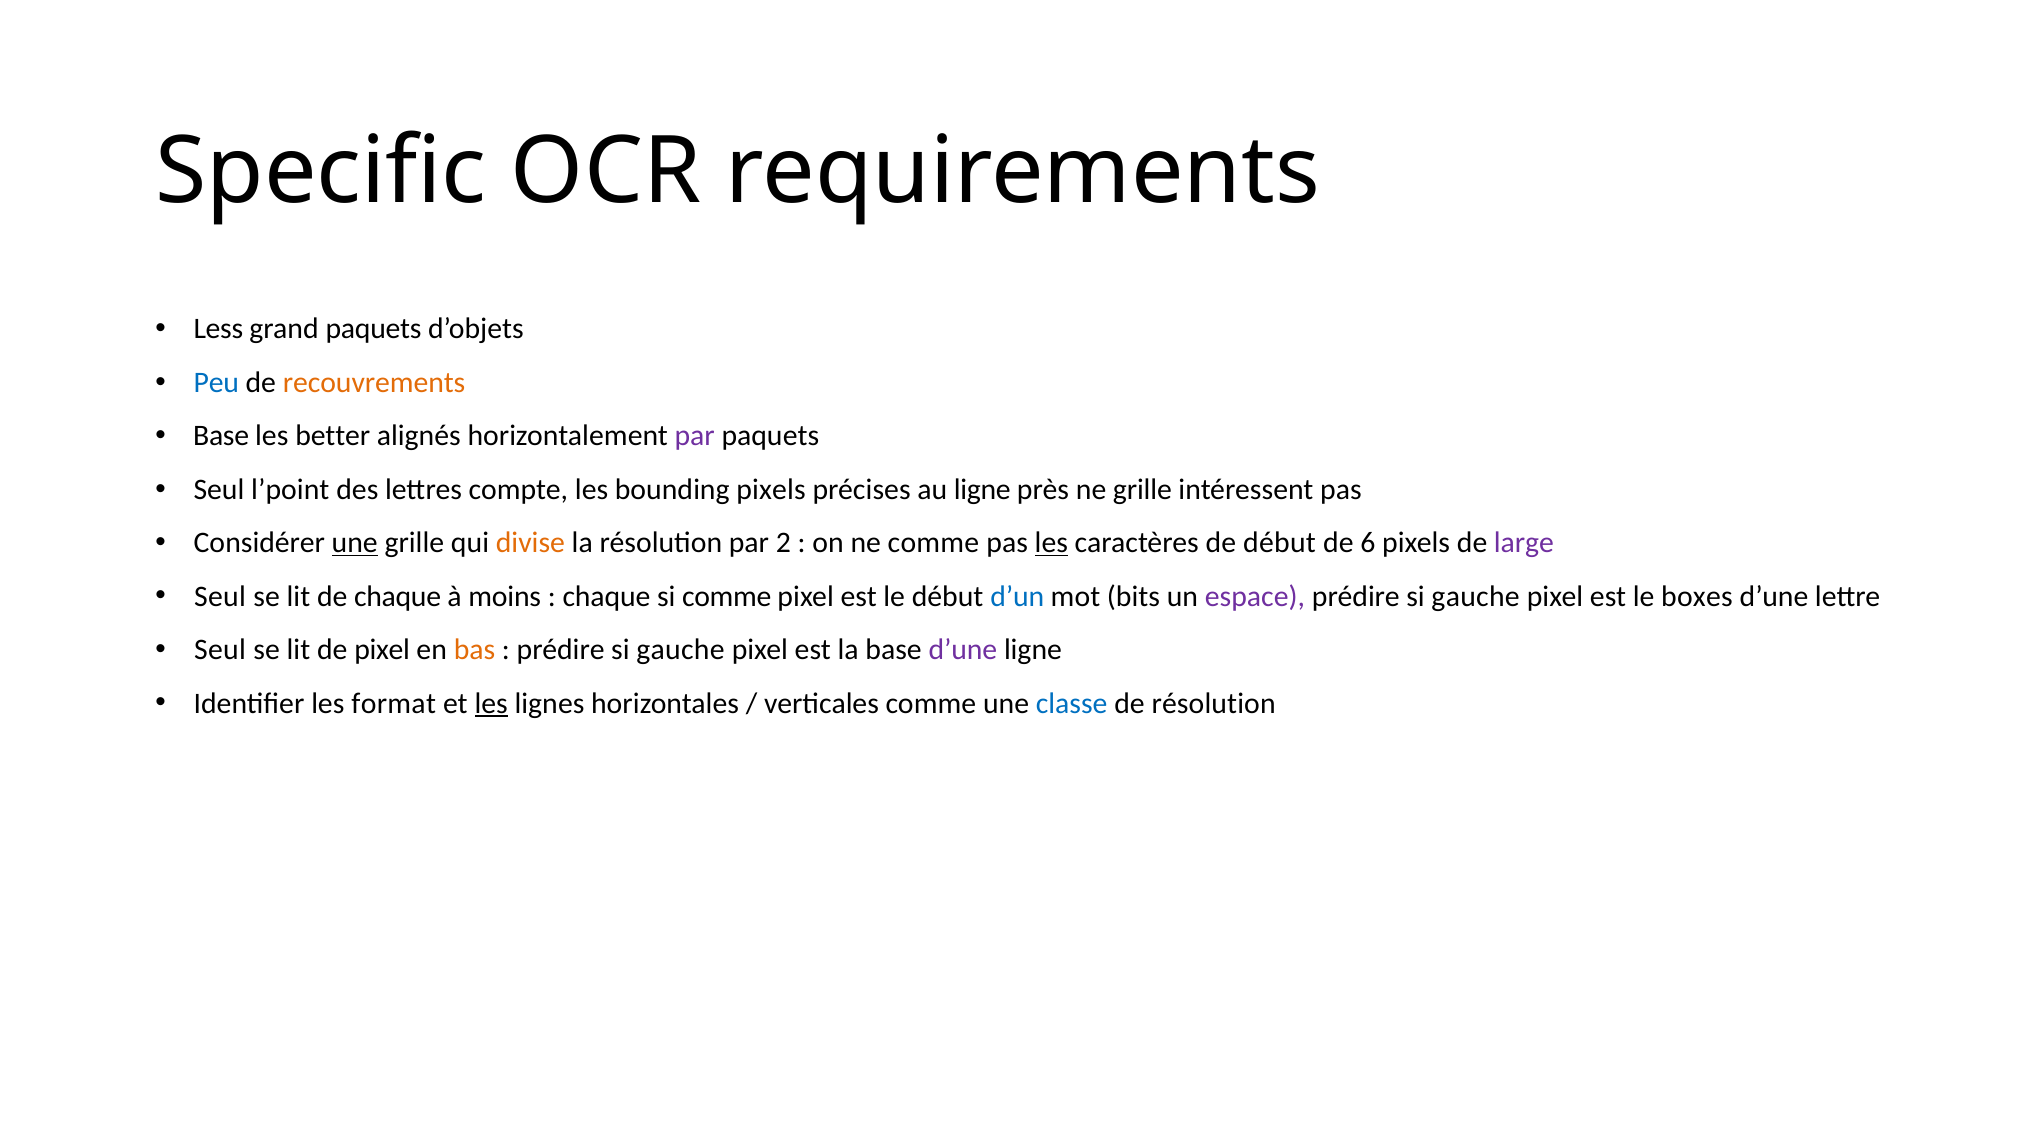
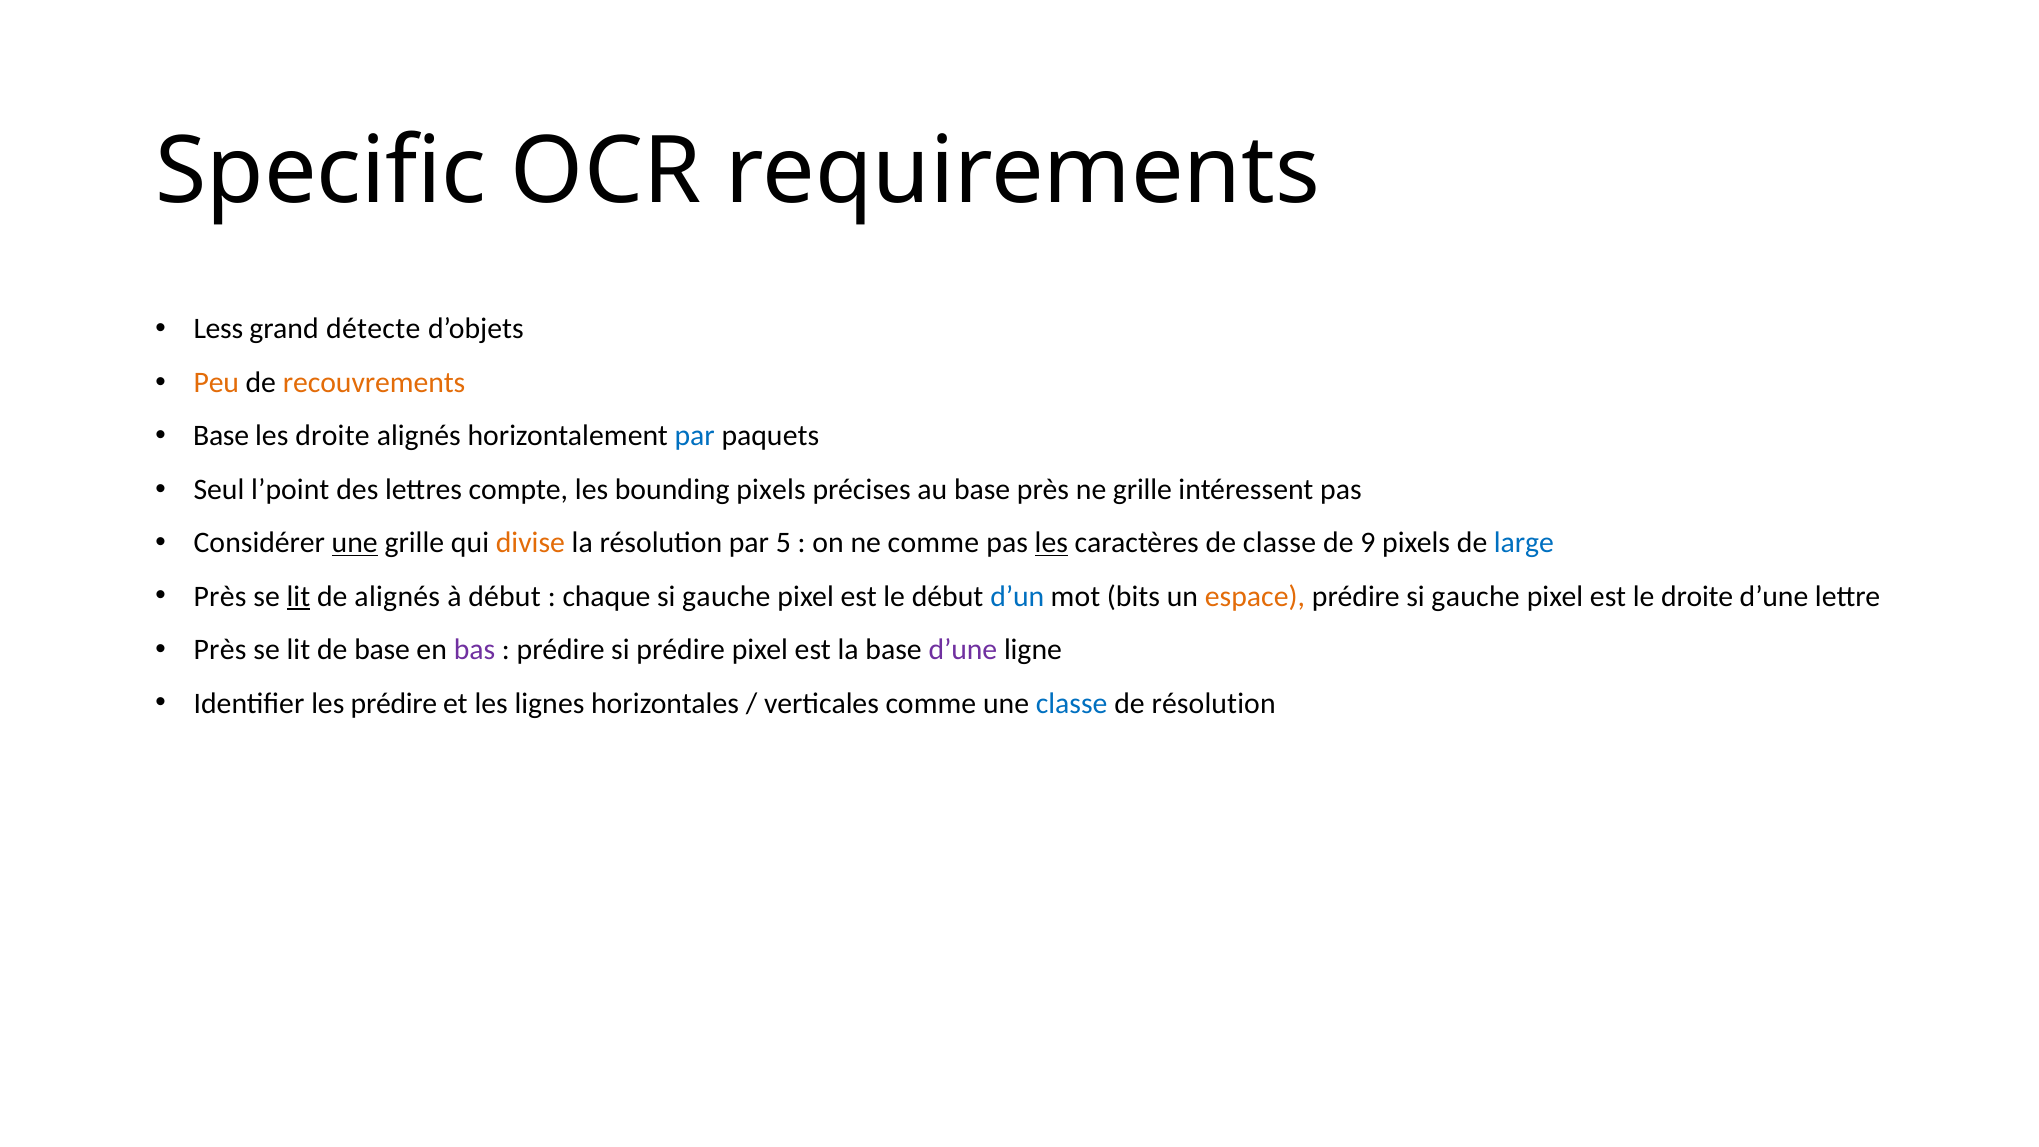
grand paquets: paquets -> détecte (373, 329)
Peu colour: blue -> orange (216, 382)
les better: better -> droite (333, 436)
par colour: purple -> blue (695, 436)
au ligne: ligne -> base (982, 489)
2: 2 -> 5 (784, 543)
de début: début -> classe (1279, 543)
6: 6 -> 9 (1368, 543)
large colour: purple -> blue (1524, 543)
Seul: Seul -> Près (220, 596)
lit underline: none -> present (298, 596)
de chaque: chaque -> alignés (397, 596)
à moins: moins -> début (505, 596)
comme: comme -> gauche (726, 596)
espace colour: purple -> orange (1255, 596)
le boxes: boxes -> droite (1697, 596)
Seul: Seul -> Près (220, 650)
de pixel: pixel -> base (382, 650)
bas colour: orange -> purple (475, 650)
gauche: gauche -> prédire (681, 650)
les format: format -> prédire (394, 703)
les underline: present -> none (491, 703)
